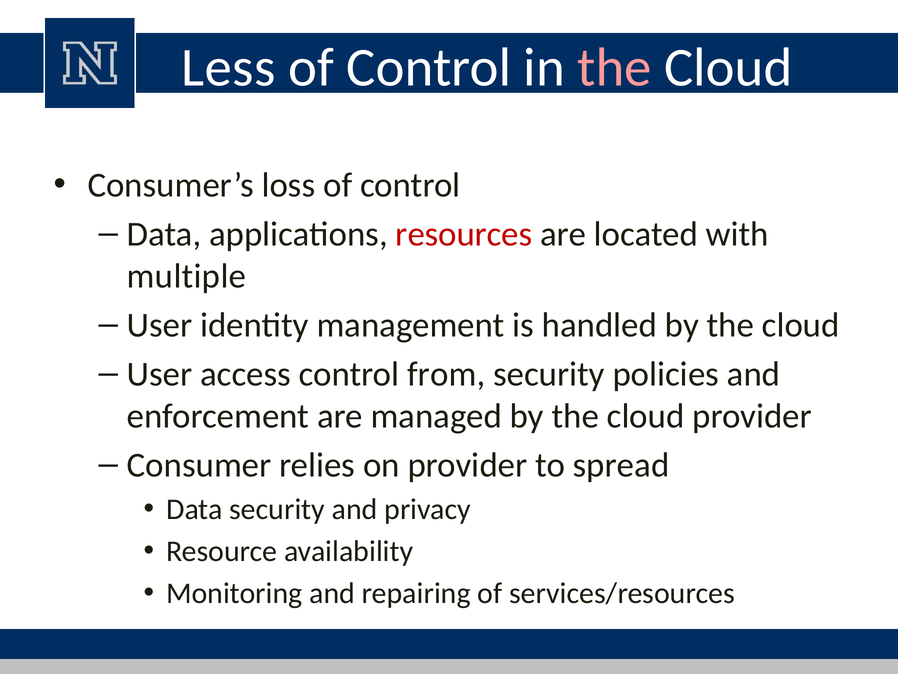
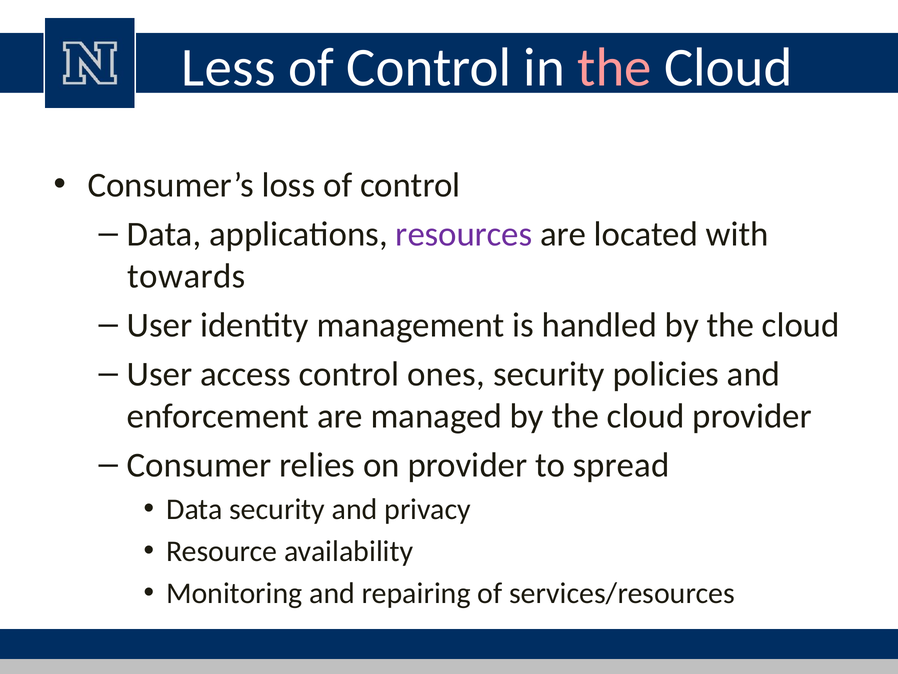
resources colour: red -> purple (464, 234)
multiple: multiple -> towards (186, 276)
from: from -> ones (446, 374)
